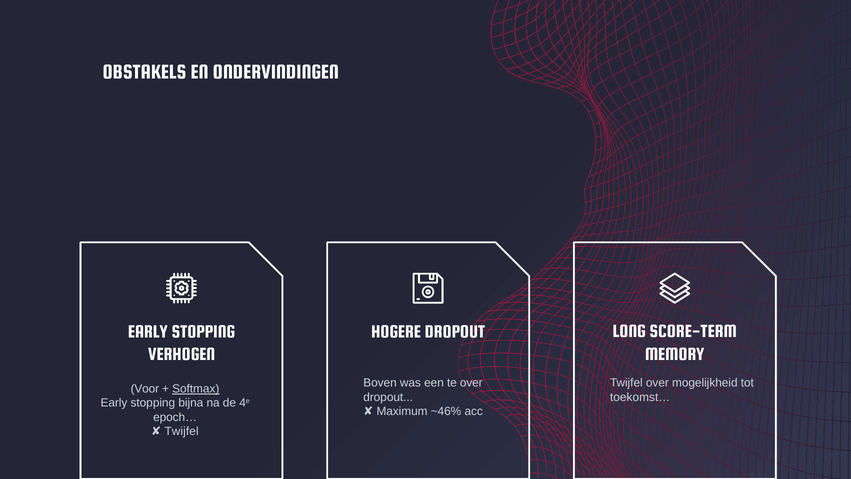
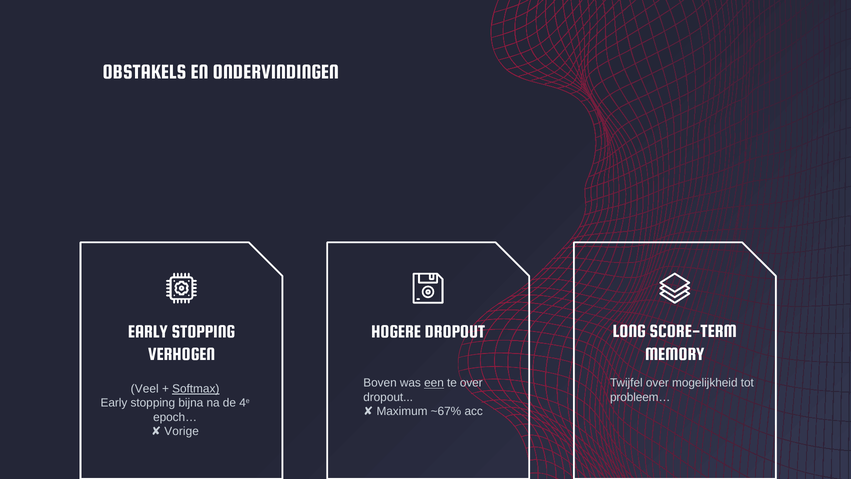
een underline: none -> present (434, 383)
Voor: Voor -> Veel (145, 389)
toekomst…: toekomst… -> probleem… (640, 397)
~46%: ~46% -> ~67% (446, 411)
Twijfel: Twijfel -> Vorige (182, 431)
